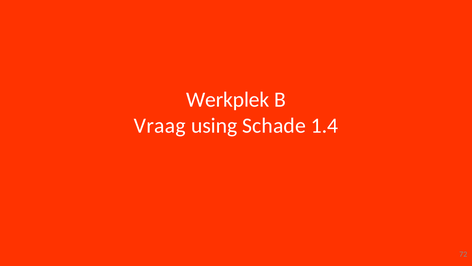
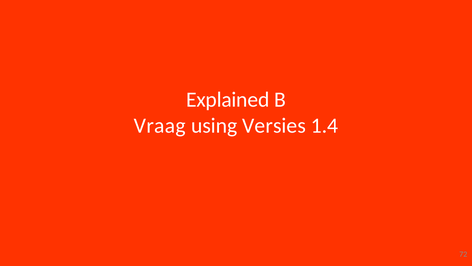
Werkplek: Werkplek -> Explained (228, 99)
Schade: Schade -> Versies (274, 125)
